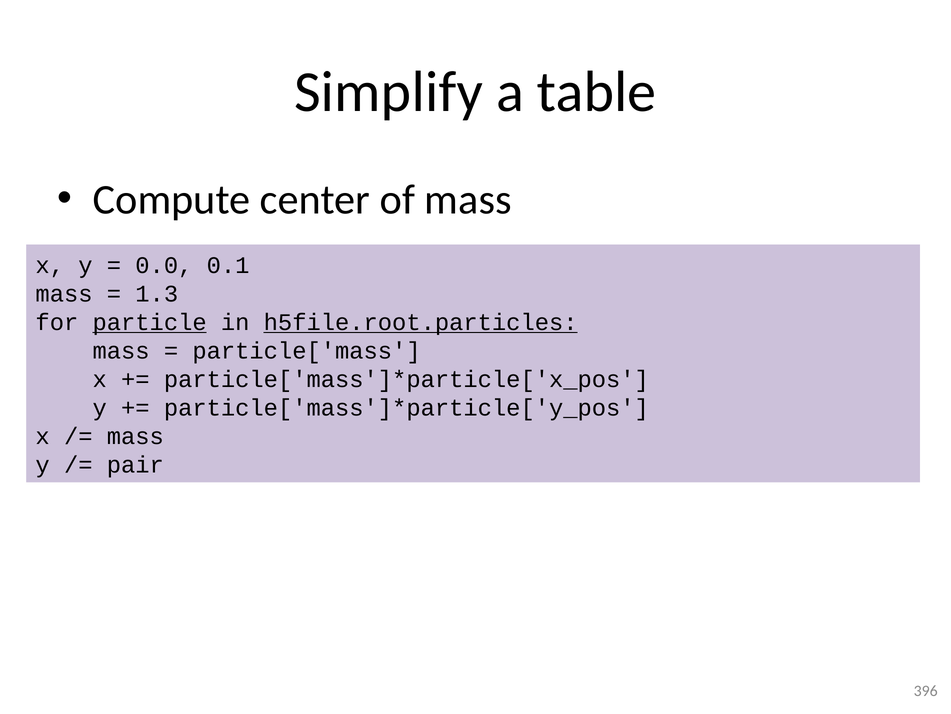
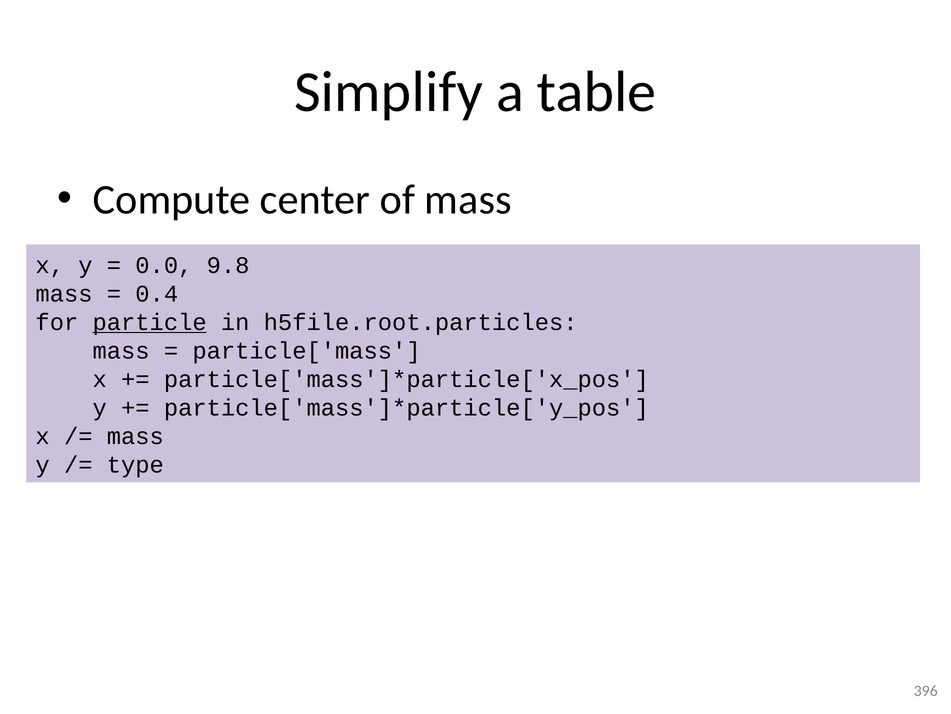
0.1: 0.1 -> 9.8 (228, 265)
1.3: 1.3 -> 0.4 (157, 293)
h5file.root.particles underline: present -> none (421, 322)
pair: pair -> type (135, 465)
